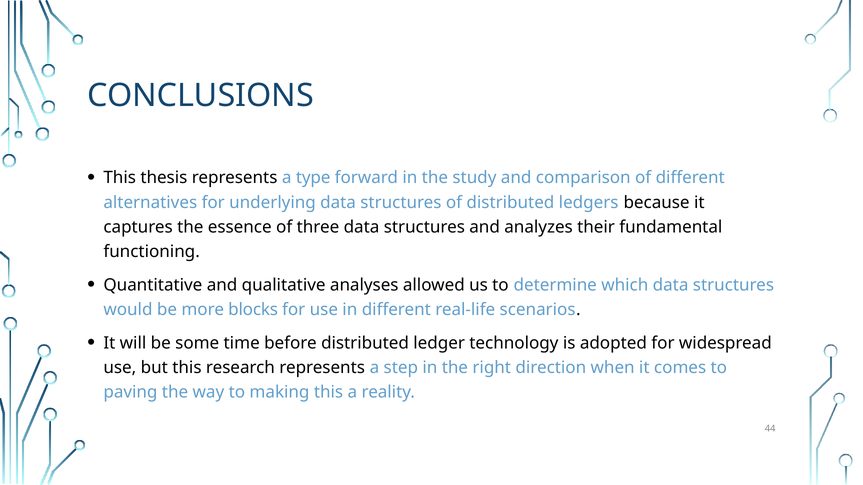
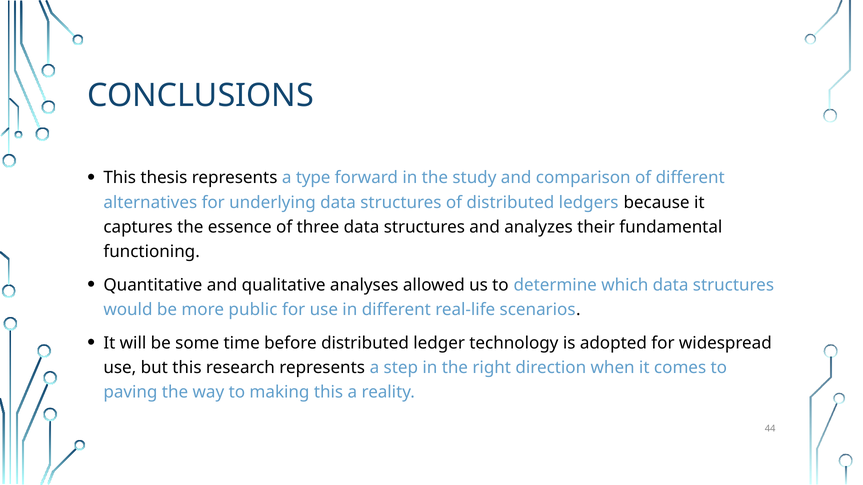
blocks: blocks -> public (253, 310)
